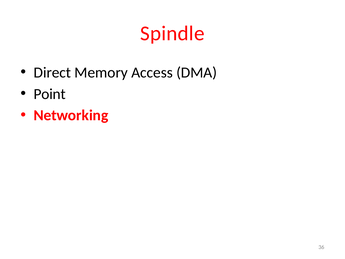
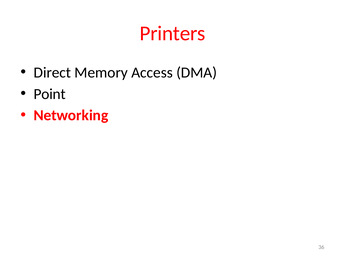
Spindle: Spindle -> Printers (173, 33)
